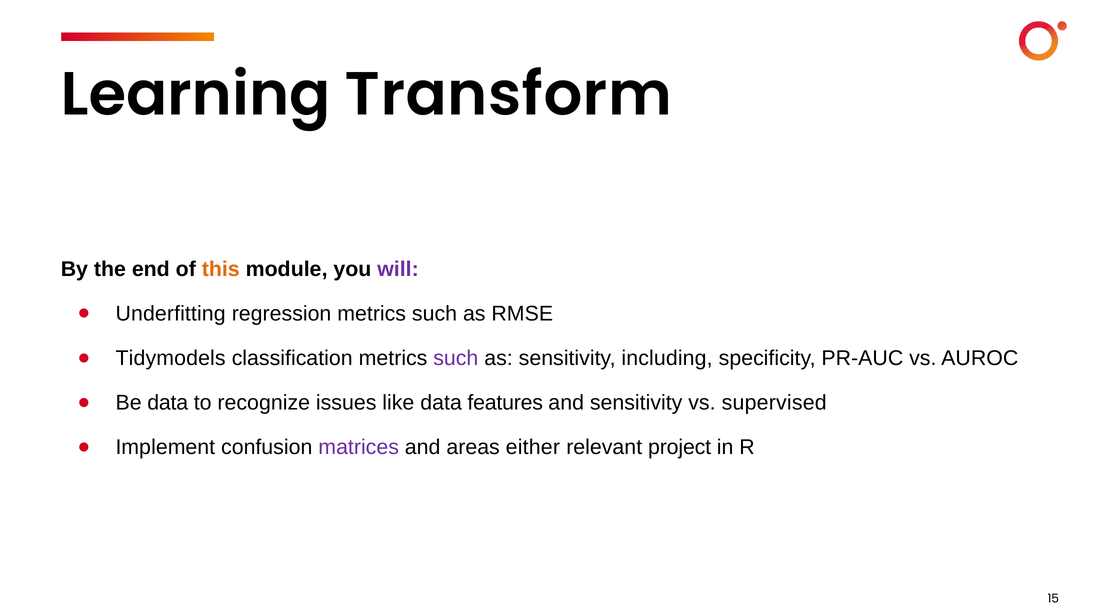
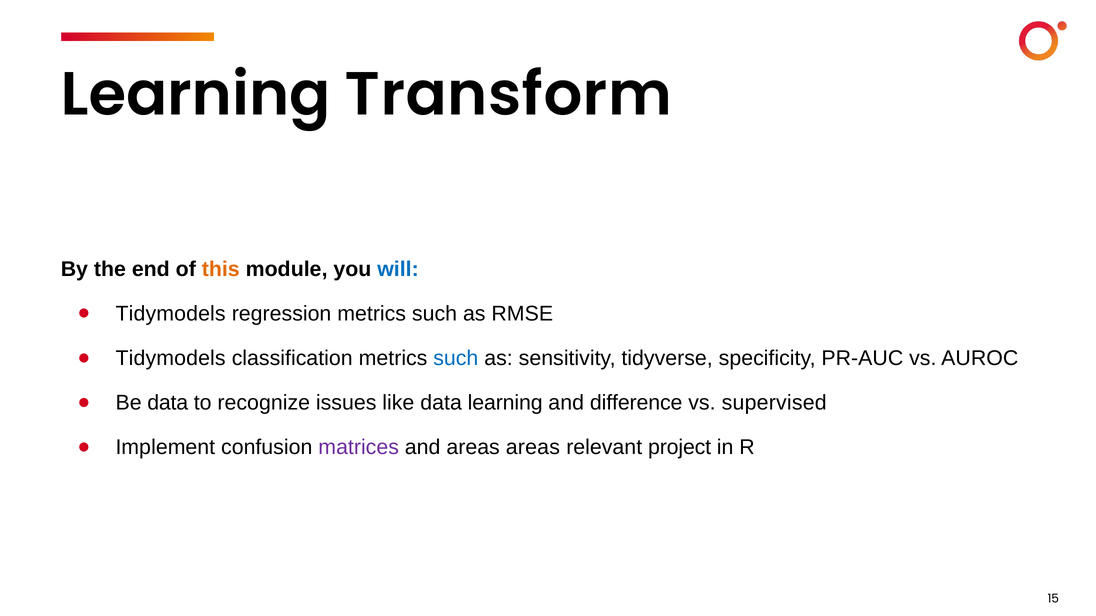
will colour: purple -> blue (398, 269)
Underfitting: Underfitting -> Tidymodels (171, 314)
such colour: purple -> blue (456, 358)
including: including -> tidyverse (667, 358)
data features: features -> learning (505, 403)
and sensitivity: sensitivity -> difference (636, 403)
areas either: either -> areas (533, 448)
